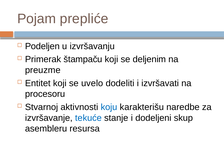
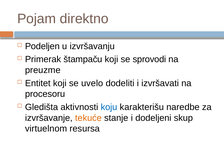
prepliće: prepliće -> direktno (84, 19)
deljenim: deljenim -> sprovodi (149, 59)
Stvarnoj: Stvarnoj -> Gledišta (42, 107)
tekuće colour: blue -> orange (88, 118)
asembleru: asembleru -> virtuelnom (46, 129)
